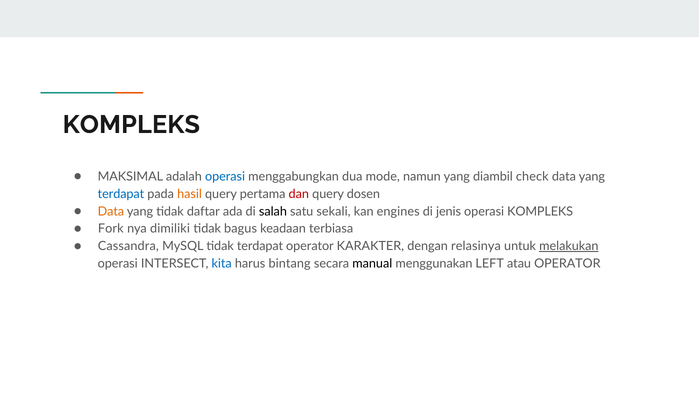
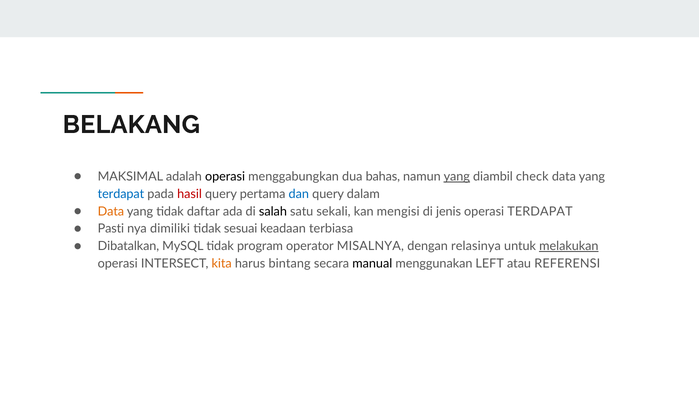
KOMPLEKS: KOMPLEKS -> BELAKANG (131, 125)
operasi colour: blue -> black (225, 177)
mode: mode -> bahas (383, 177)
yang underline: none -> present (457, 177)
hasil colour: orange -> red (190, 194)
dan colour: red -> blue (299, 194)
dosen: dosen -> dalam (363, 194)
engines: engines -> mengisi (398, 211)
operasi KOMPLEKS: KOMPLEKS -> TERDAPAT (540, 211)
Fork: Fork -> Pasti (111, 229)
bagus: bagus -> sesuai (241, 229)
Cassandra: Cassandra -> Dibatalkan (128, 246)
tidak terdapat: terdapat -> program (260, 246)
KARAKTER: KARAKTER -> MISALNYA (370, 246)
kita colour: blue -> orange (222, 264)
atau OPERATOR: OPERATOR -> REFERENSI (567, 264)
